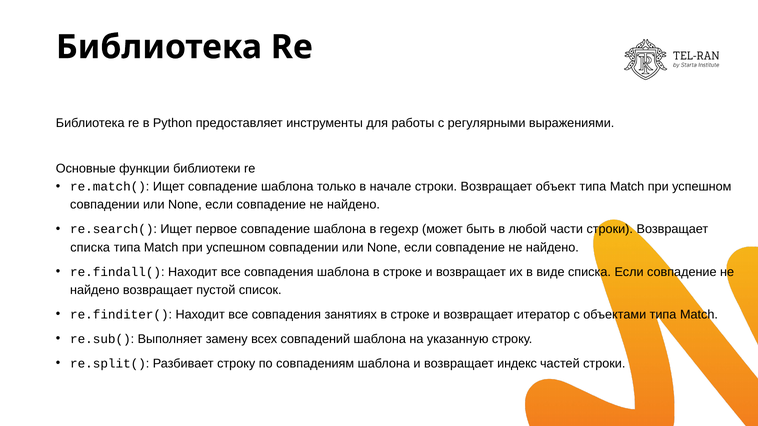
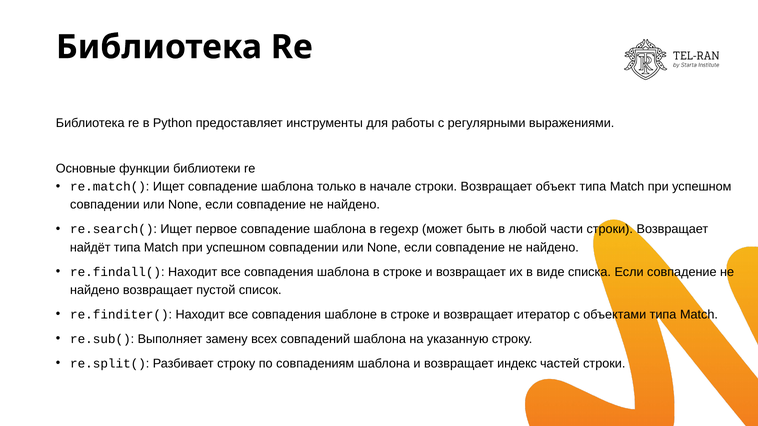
списка: списка -> найдёт (90, 248)
занятиях: занятиях -> шаблоне (351, 315)
